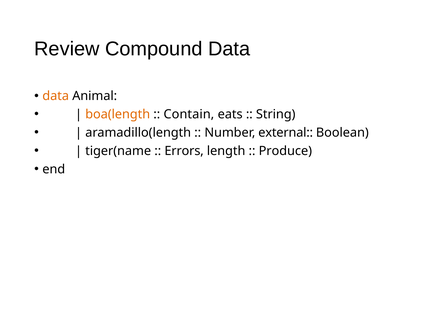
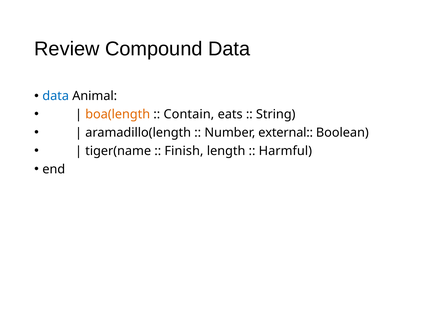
data colour: orange -> blue (56, 96)
Errors: Errors -> Finish (184, 151)
Produce: Produce -> Harmful (285, 151)
